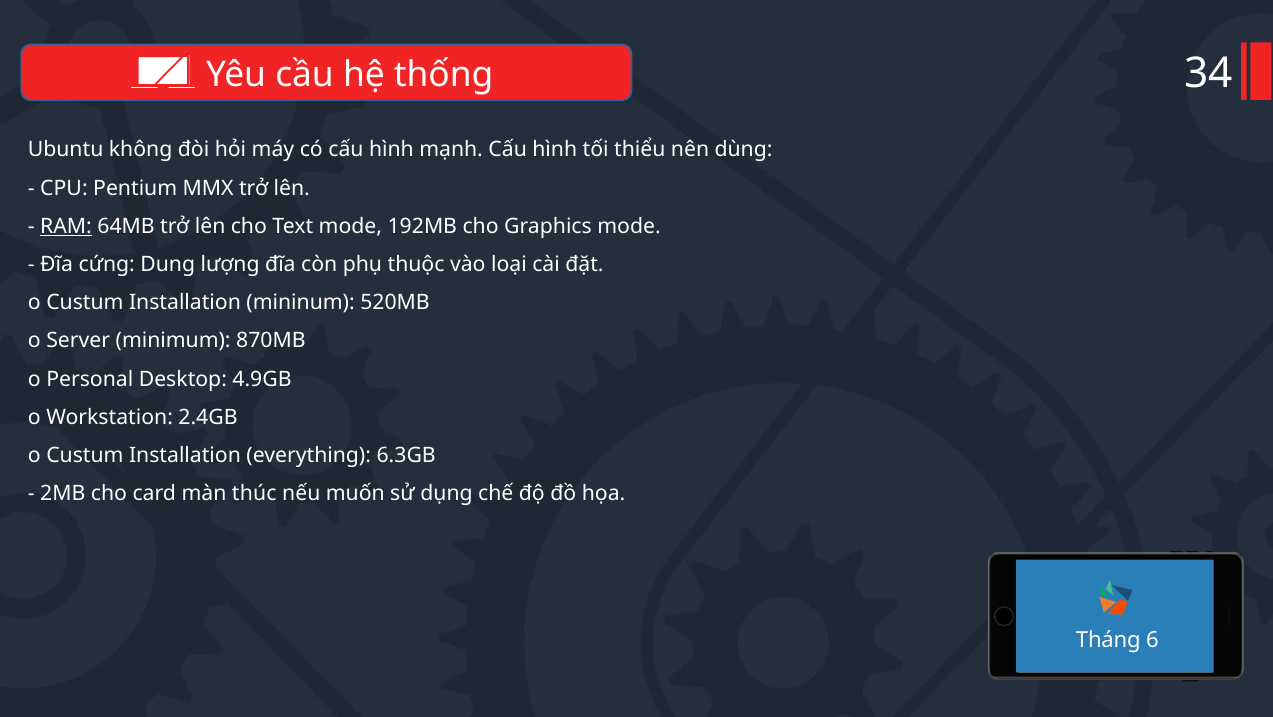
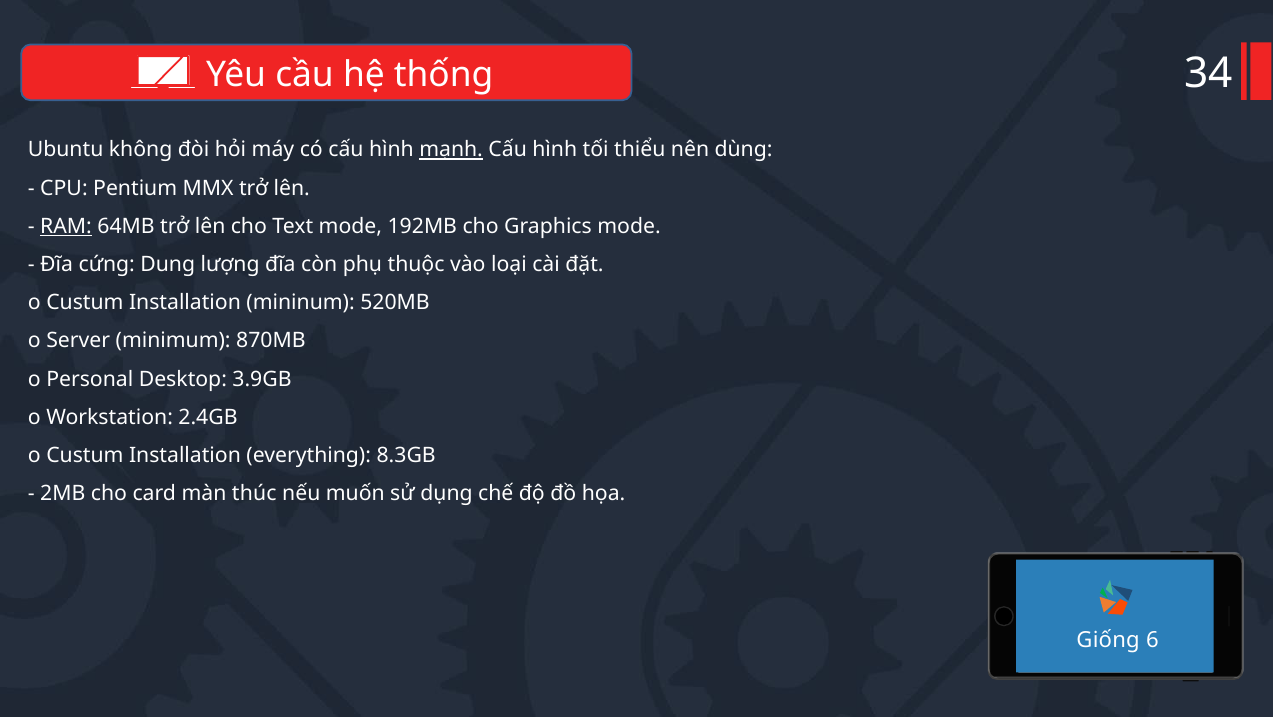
mạnh underline: none -> present (451, 150)
4.9GB: 4.9GB -> 3.9GB (262, 379)
6.3GB: 6.3GB -> 8.3GB (406, 455)
Tháng: Tháng -> Giống (1108, 640)
